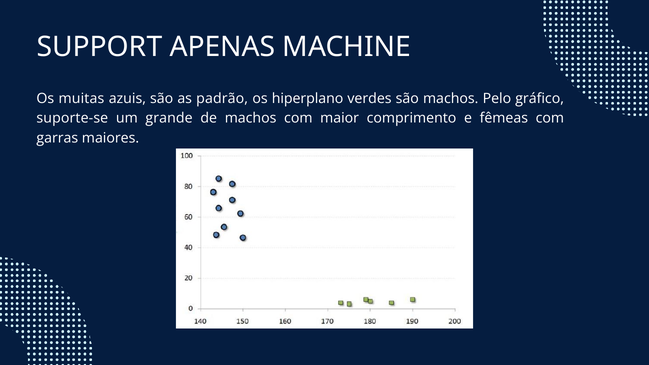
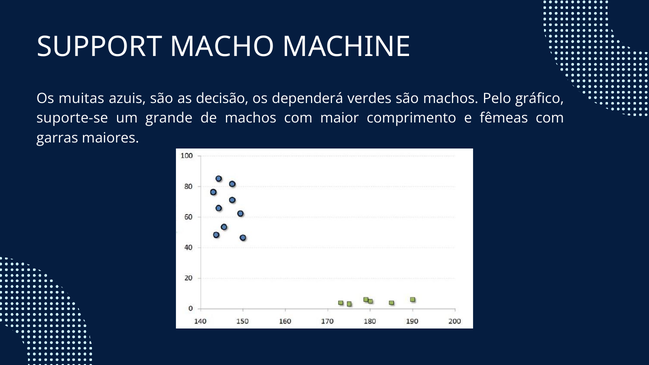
APENAS: APENAS -> MACHO (222, 47)
padrão: padrão -> decisão (222, 98)
hiperplano: hiperplano -> dependerá (308, 98)
